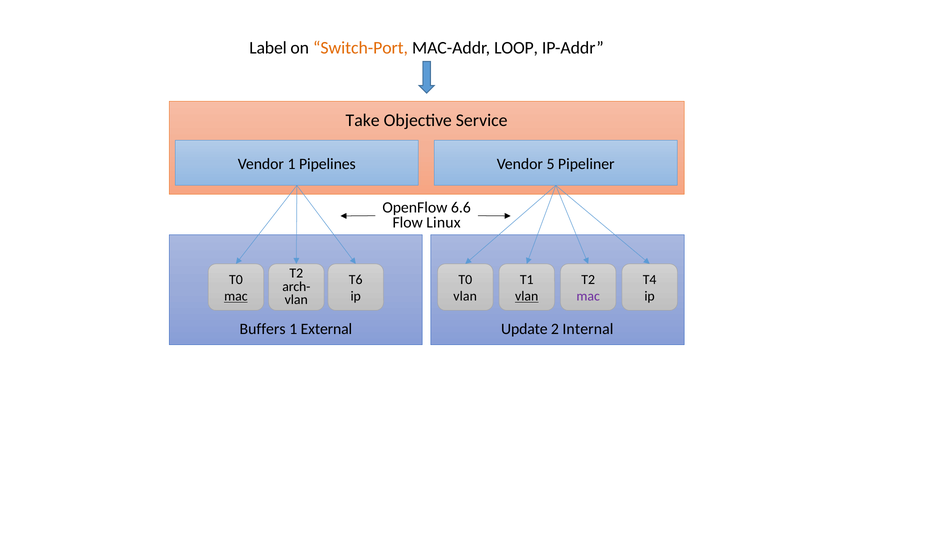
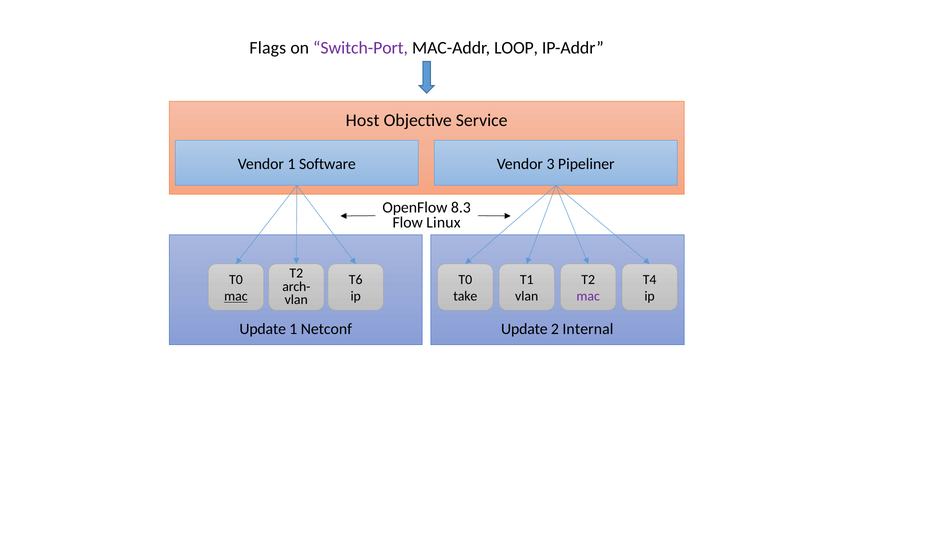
Label: Label -> Flags (268, 48)
Switch-Port colour: orange -> purple (361, 48)
Take: Take -> Host (363, 120)
Pipelines: Pipelines -> Software (327, 164)
5: 5 -> 3 (551, 164)
6.6: 6.6 -> 8.3 (461, 207)
vlan: vlan -> take (465, 296)
vlan underline: present -> none (527, 296)
Buffers: Buffers -> Update (263, 329)
External: External -> Netconf (326, 329)
